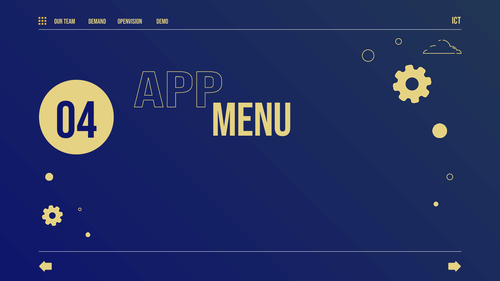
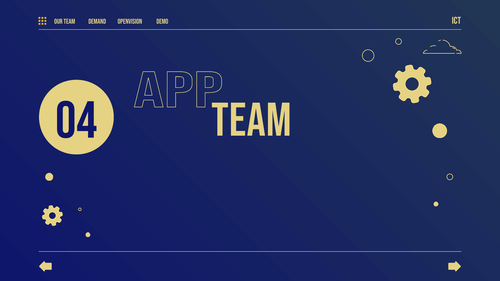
MENU: MENU -> TEAM (251, 121)
